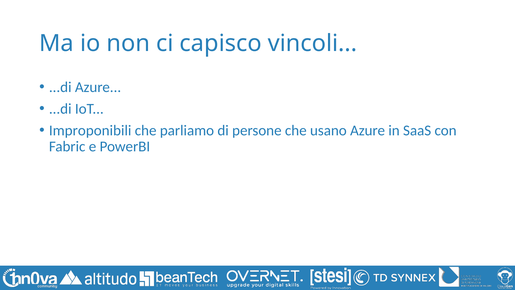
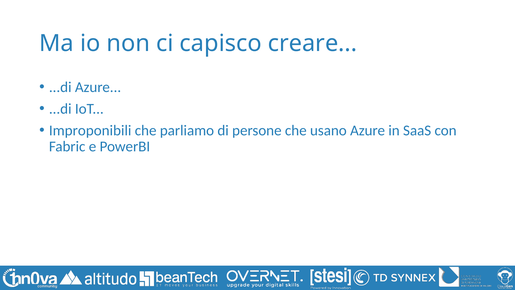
vincoli: vincoli -> creare (313, 43)
